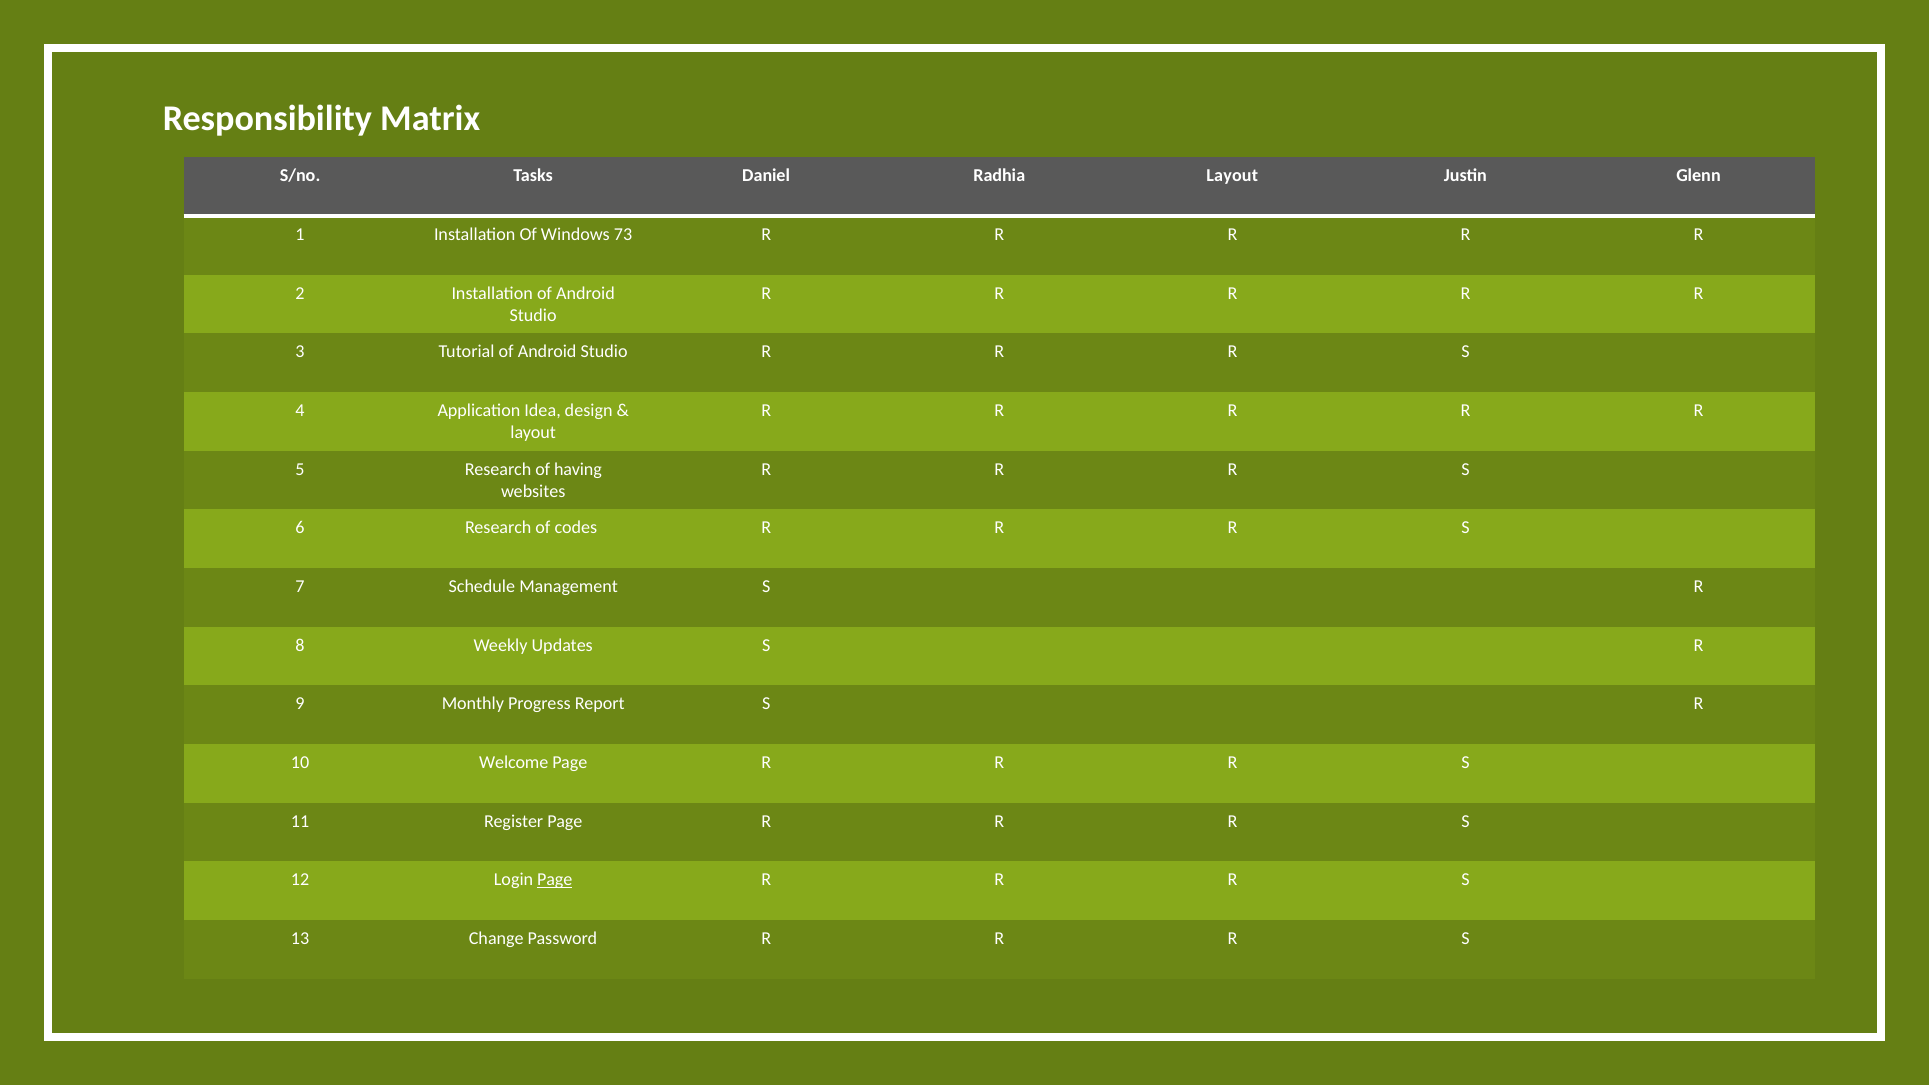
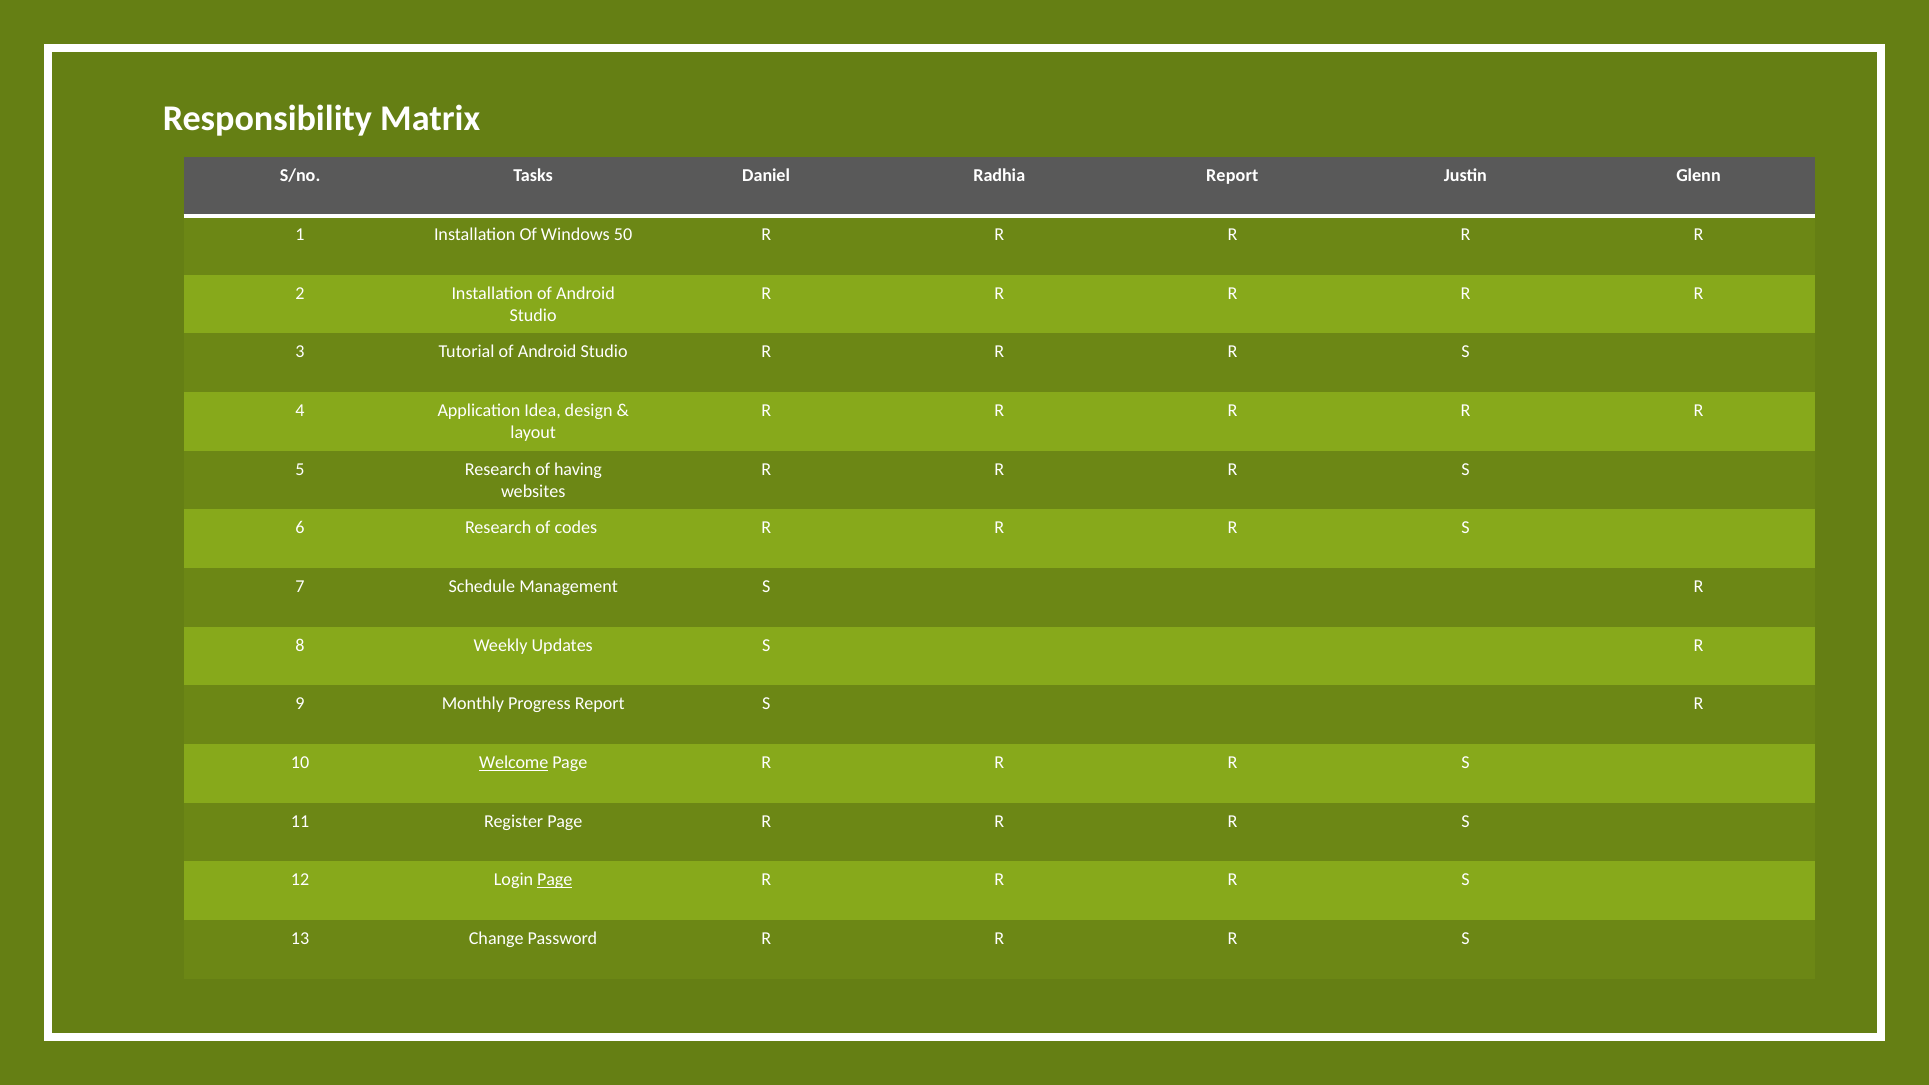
Radhia Layout: Layout -> Report (1232, 176)
73: 73 -> 50 (623, 234)
Welcome underline: none -> present (514, 762)
